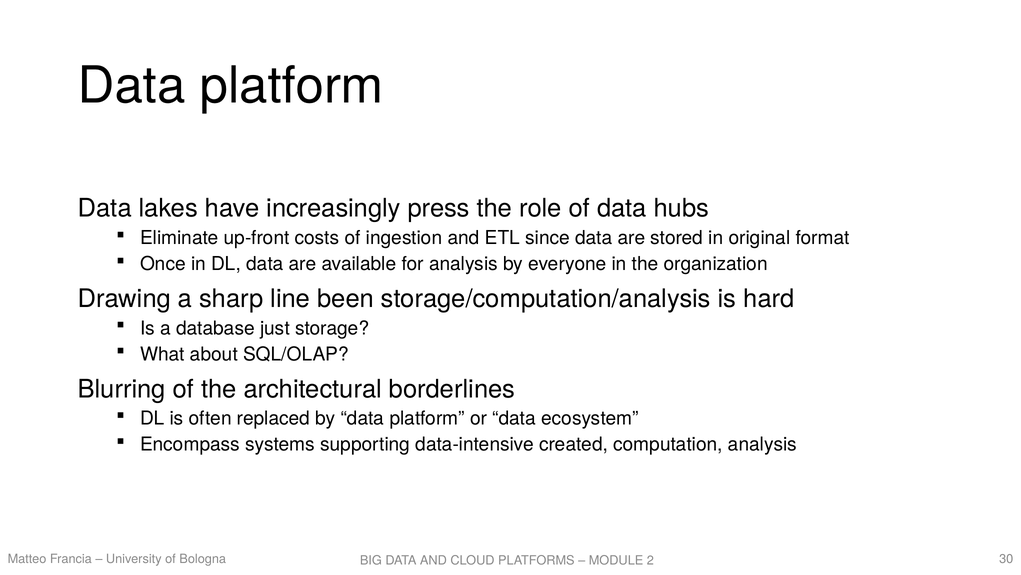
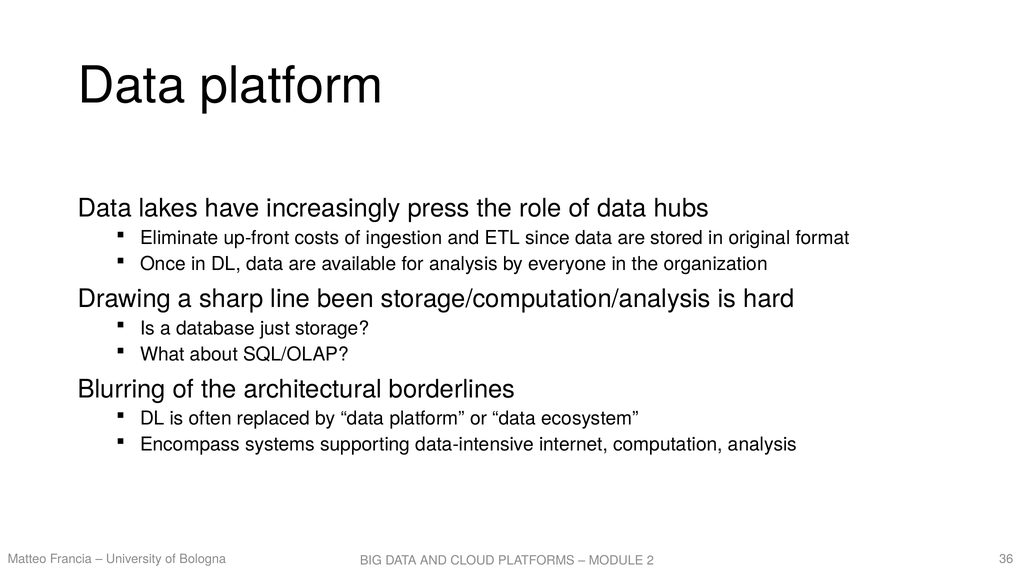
created: created -> internet (574, 444)
30: 30 -> 36 (1006, 558)
